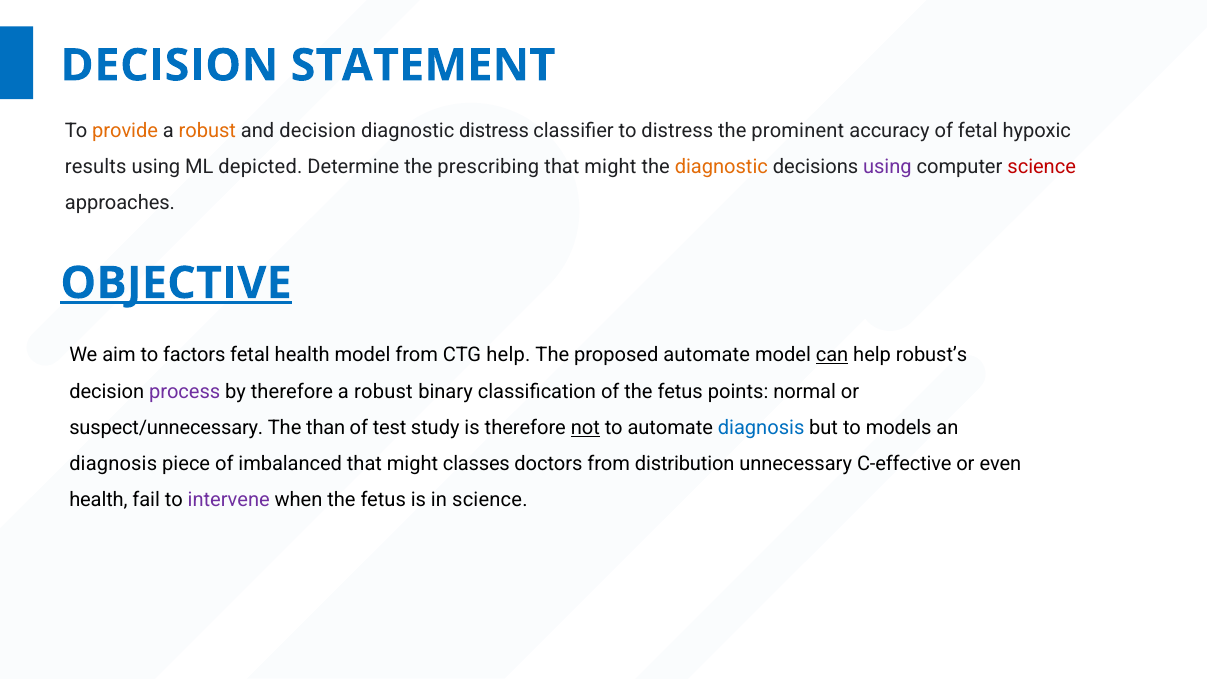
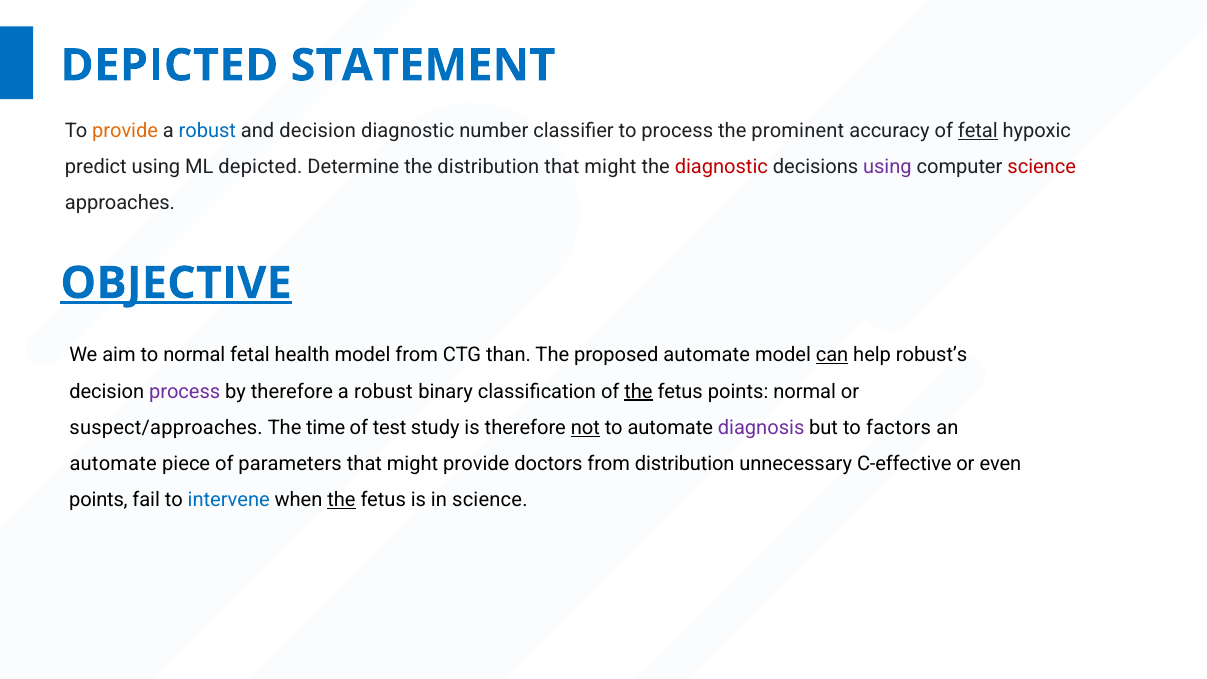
DECISION: DECISION -> DEPICTED (169, 66)
robust colour: orange -> blue (207, 131)
diagnostic distress: distress -> number (494, 131)
to distress: distress -> process (677, 131)
fetal underline: none -> present (978, 131)
results: results -> predict (96, 167)
the prescribing: prescribing -> distribution (488, 167)
diagnostic colour: orange -> red (721, 167)
to factors: factors -> normal (194, 355)
CTG help: help -> than (508, 355)
the underline: none -> present (638, 391)
suspect/unnecessary: suspect/unnecessary -> suspect/approaches (166, 428)
than: than -> time (326, 428)
diagnosis colour: blue -> purple (761, 428)
models: models -> factors (899, 428)
diagnosis: diagnosis -> automate (113, 464)
imbalanced: imbalanced -> parameters (290, 464)
might classes: classes -> provide (476, 464)
health: health -> points (98, 500)
intervene colour: purple -> blue (229, 500)
the underline: none -> present (341, 500)
